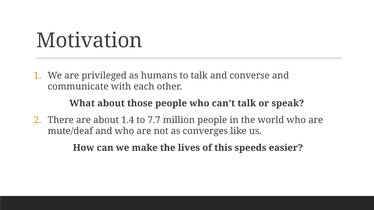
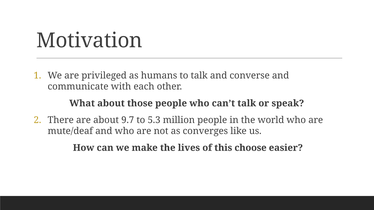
1.4: 1.4 -> 9.7 (128, 120)
7.7: 7.7 -> 5.3 (154, 120)
speeds: speeds -> choose (251, 148)
